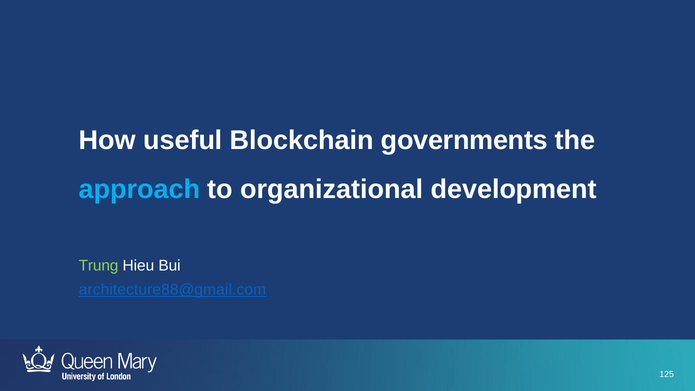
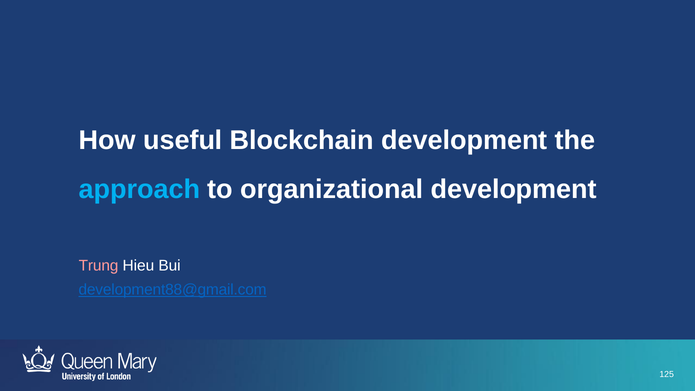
Blockchain governments: governments -> development (464, 140)
Trung colour: light green -> pink (99, 266)
architecture88@gmail.com: architecture88@gmail.com -> development88@gmail.com (173, 290)
